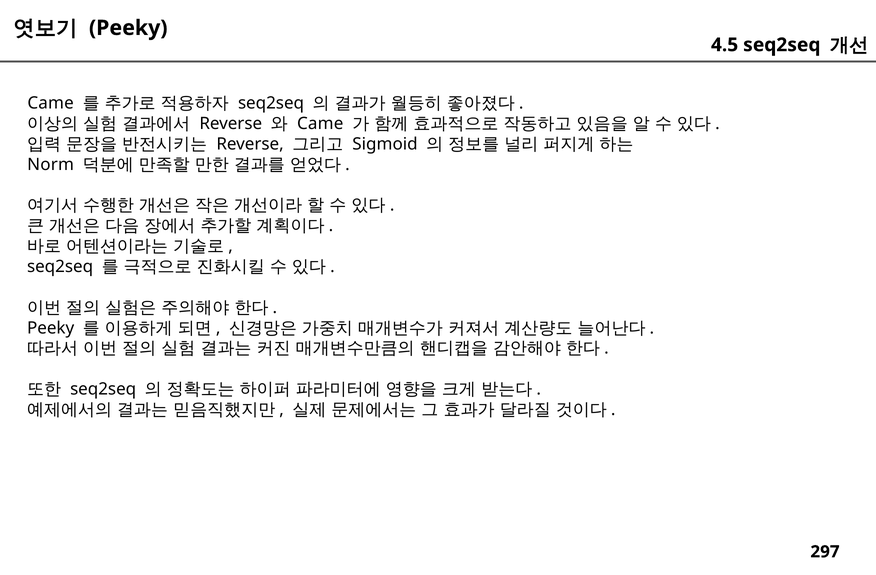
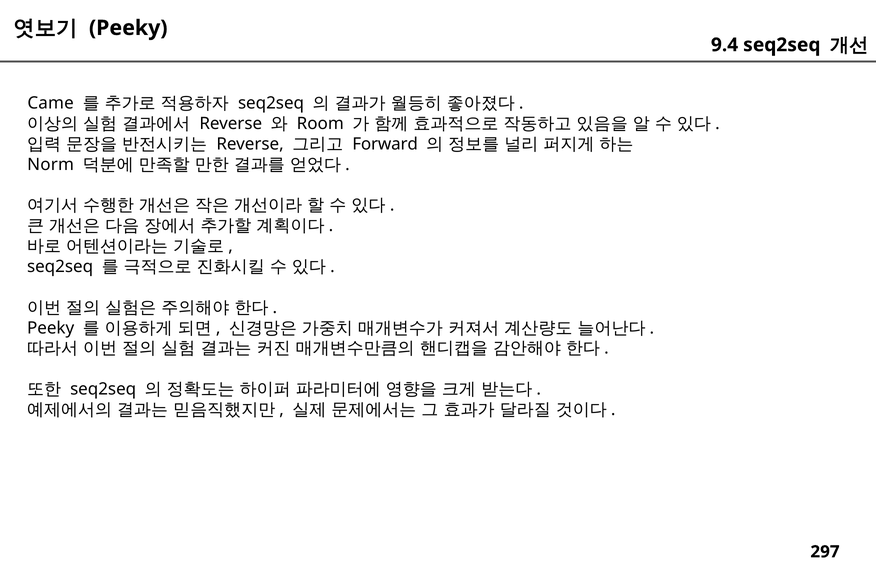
4.5: 4.5 -> 9.4 (725, 45)
Came: Came -> Room (320, 124)
Sigmoid: Sigmoid -> Forward (385, 144)
